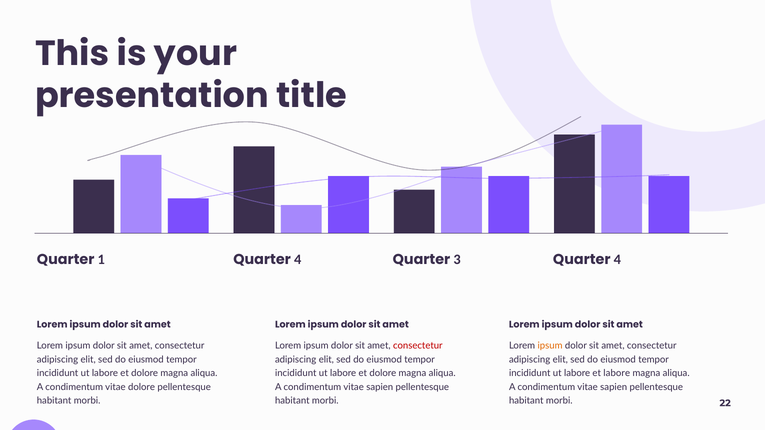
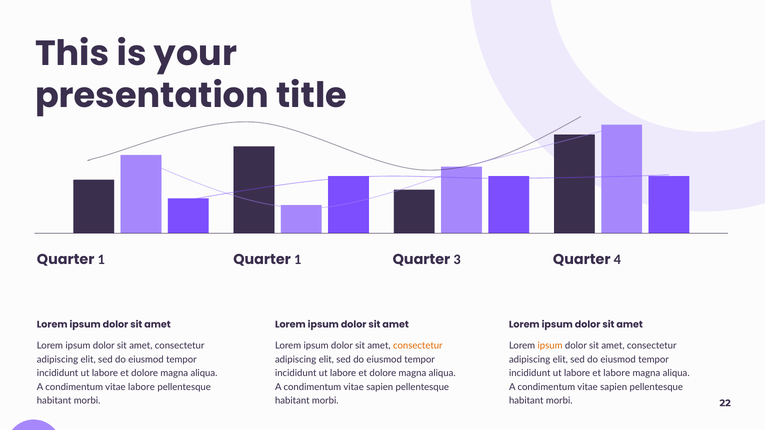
1 Quarter 4: 4 -> 1 (298, 260)
consectetur colour: red -> orange (418, 346)
vitae dolore: dolore -> labore (141, 387)
